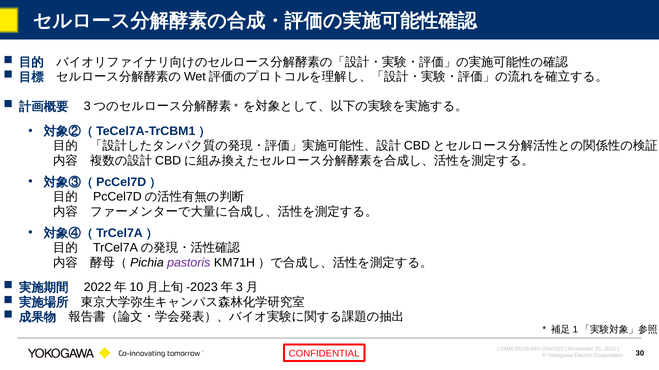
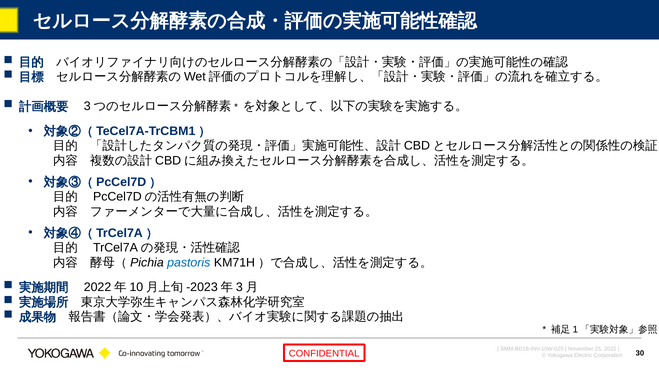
pastoris colour: purple -> blue (189, 263)
